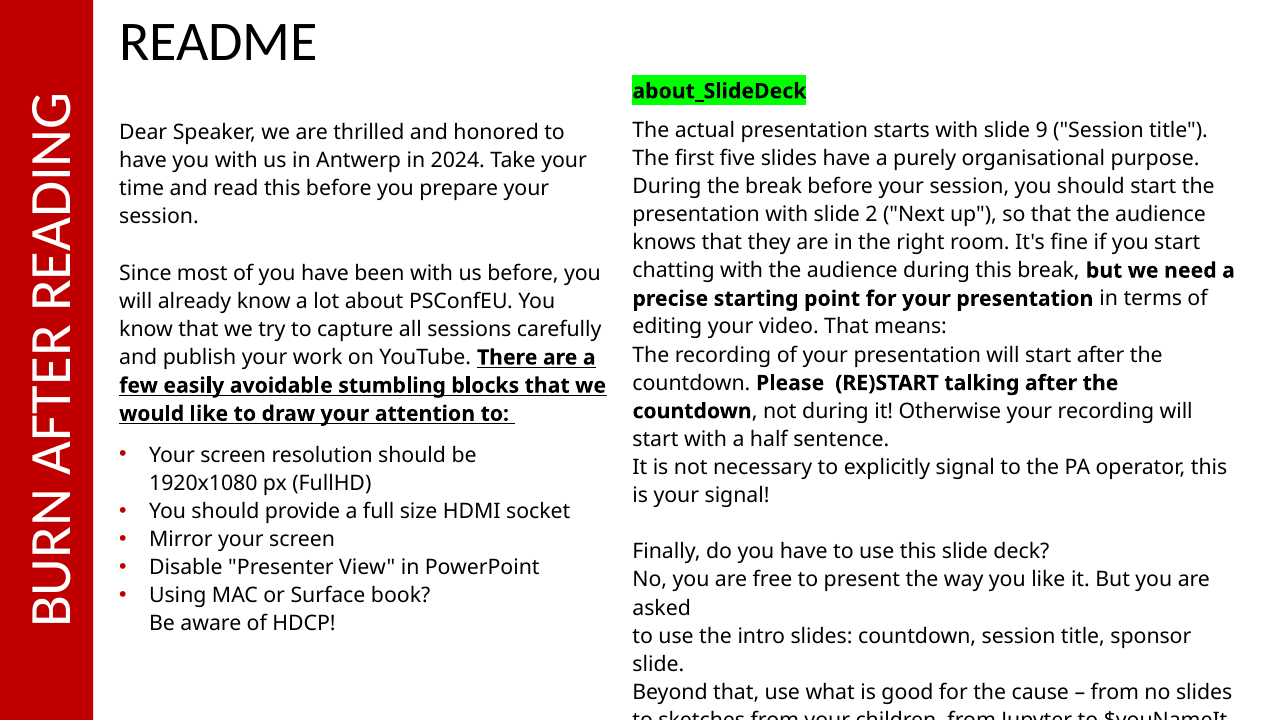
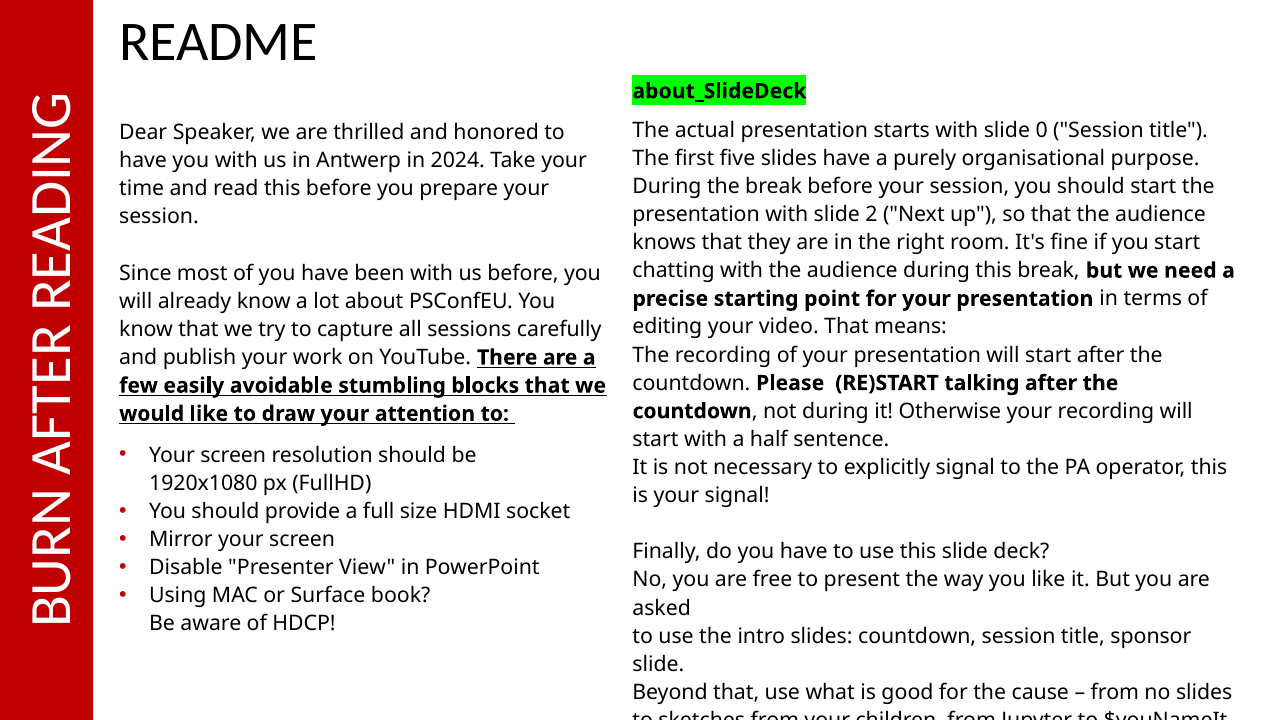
9: 9 -> 0 (1042, 130)
